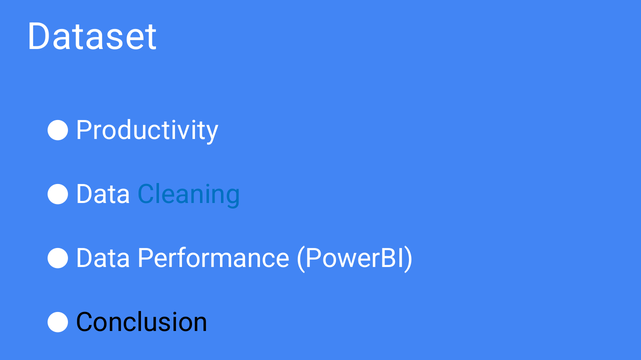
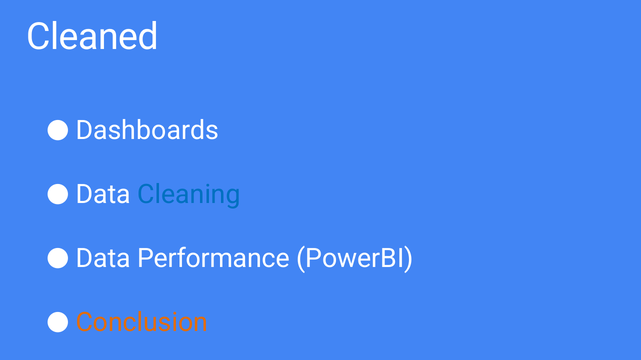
Dataset: Dataset -> Cleaned (92, 37)
Productivity: Productivity -> Dashboards (147, 130)
Conclusion colour: black -> orange (142, 323)
